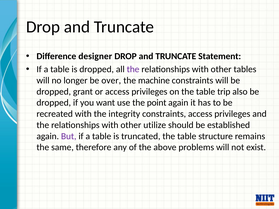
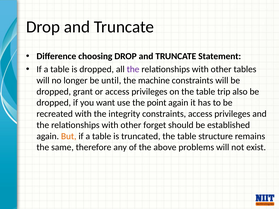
designer: designer -> choosing (95, 56)
over: over -> until (111, 81)
utilize: utilize -> forget (155, 125)
But colour: purple -> orange (69, 136)
